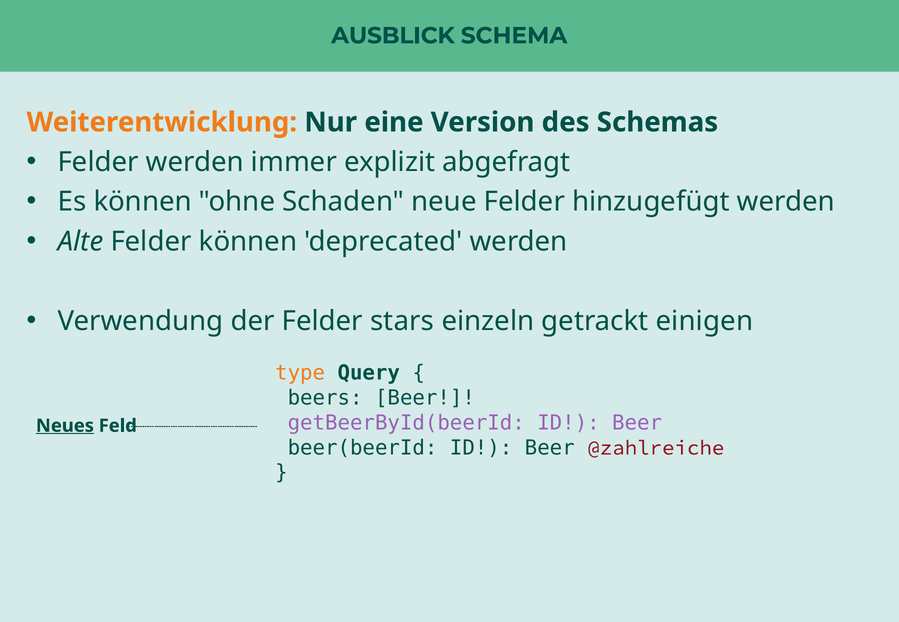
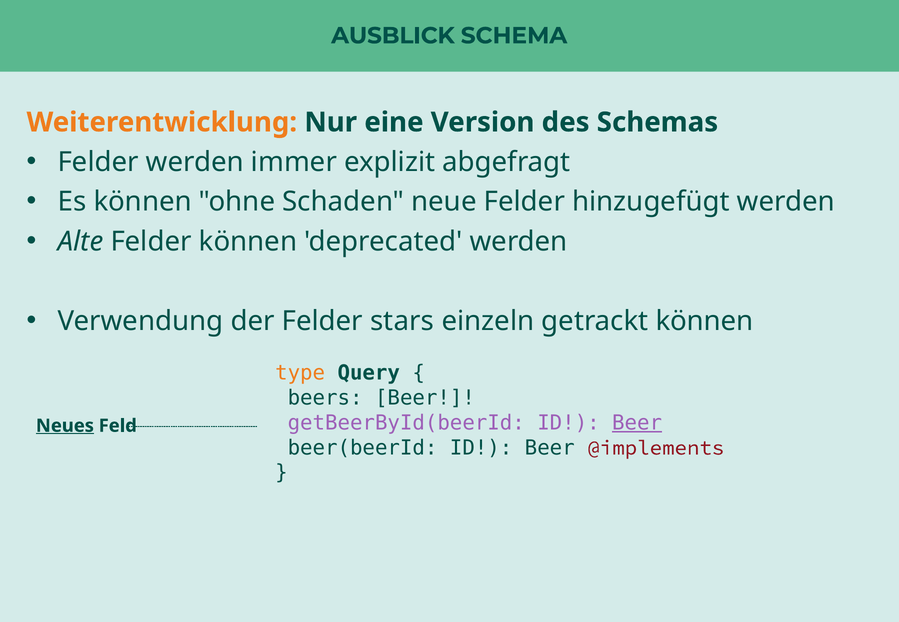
getrackt einigen: einigen -> können (705, 321)
Beer underline: none -> present (637, 423)
@zahlreiche: @zahlreiche -> @implements (656, 448)
